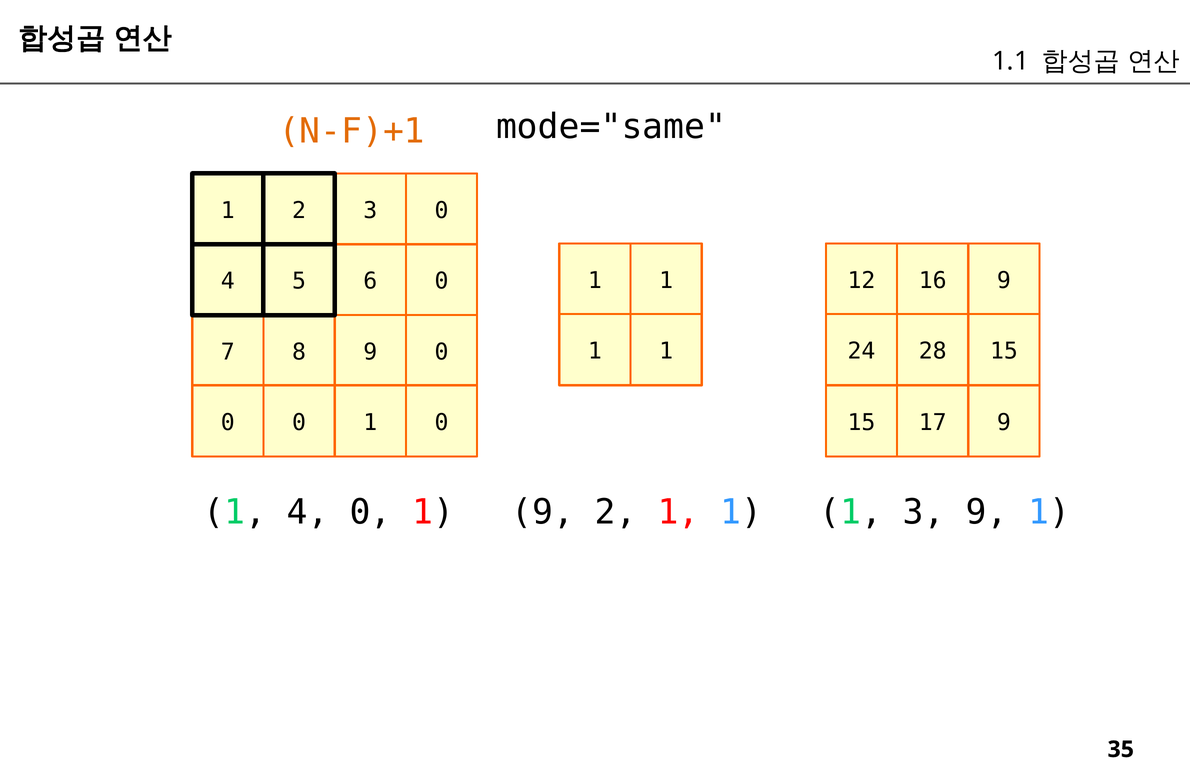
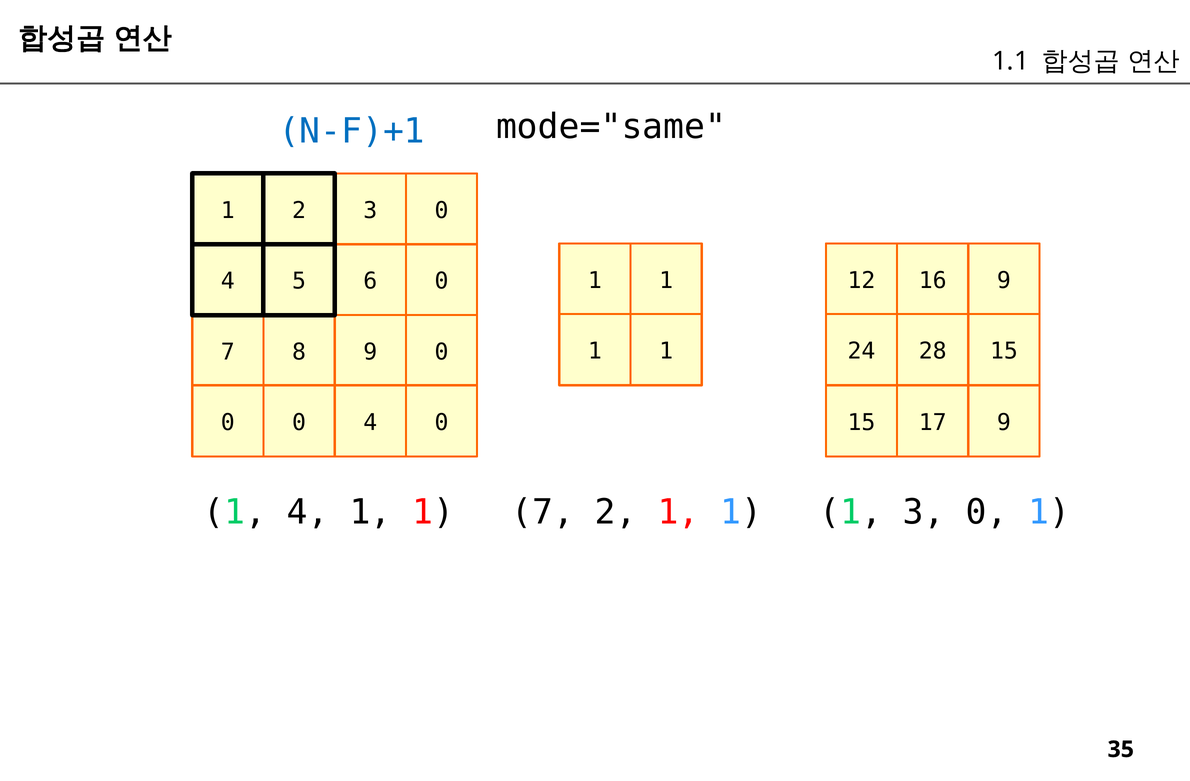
N-F)+1 colour: orange -> blue (352, 132)
0 0 1: 1 -> 4 (370, 423)
4 0: 0 -> 1 (370, 513)
9: 9 -> 7 (543, 513)
3 9: 9 -> 0 (987, 513)
